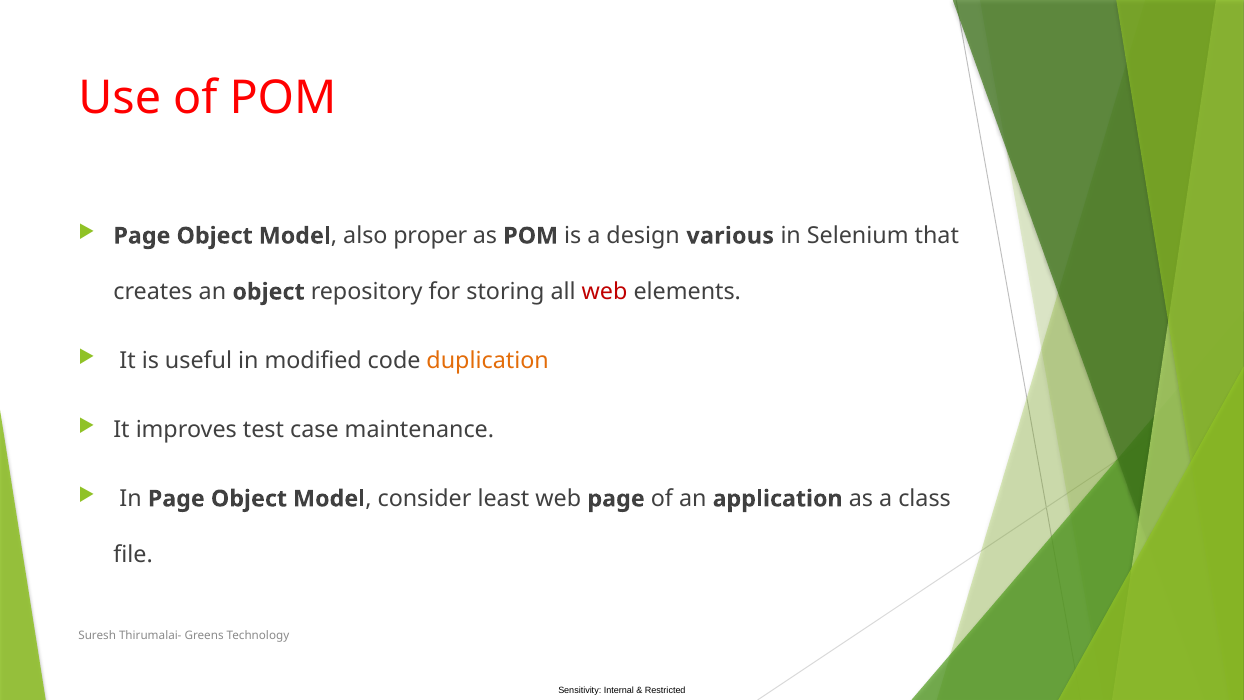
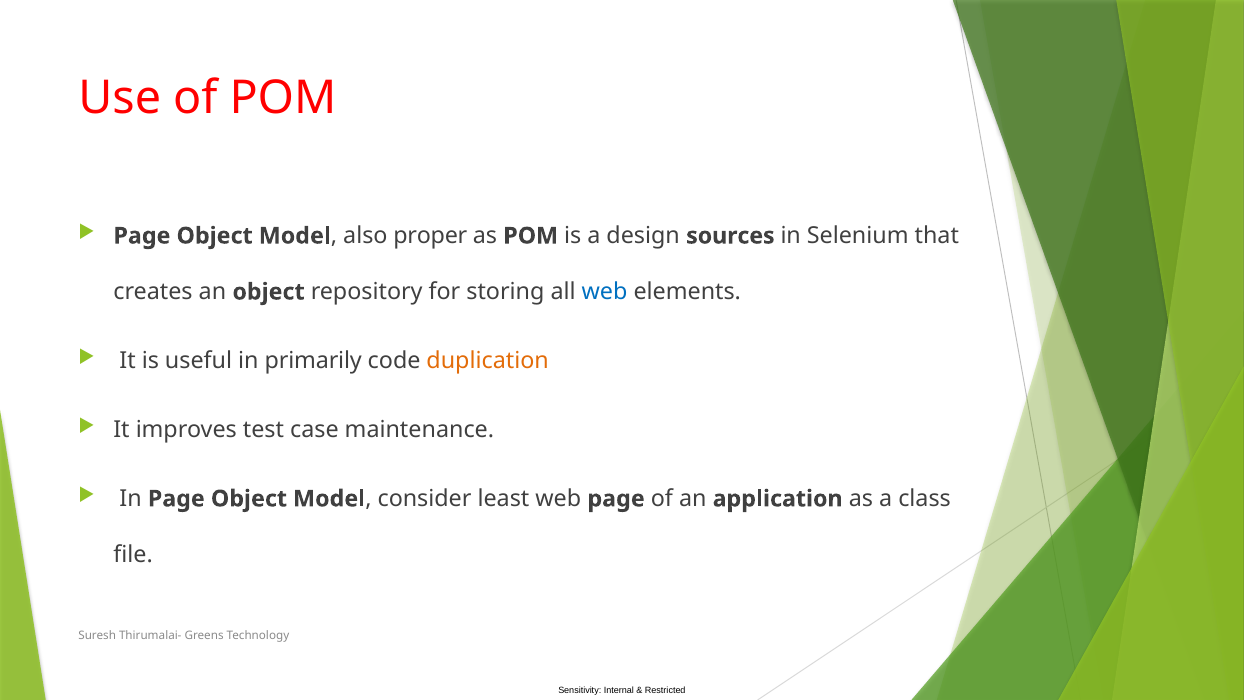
various: various -> sources (730, 236)
web colour: red -> blue (605, 292)
modified: modified -> primarily (313, 361)
